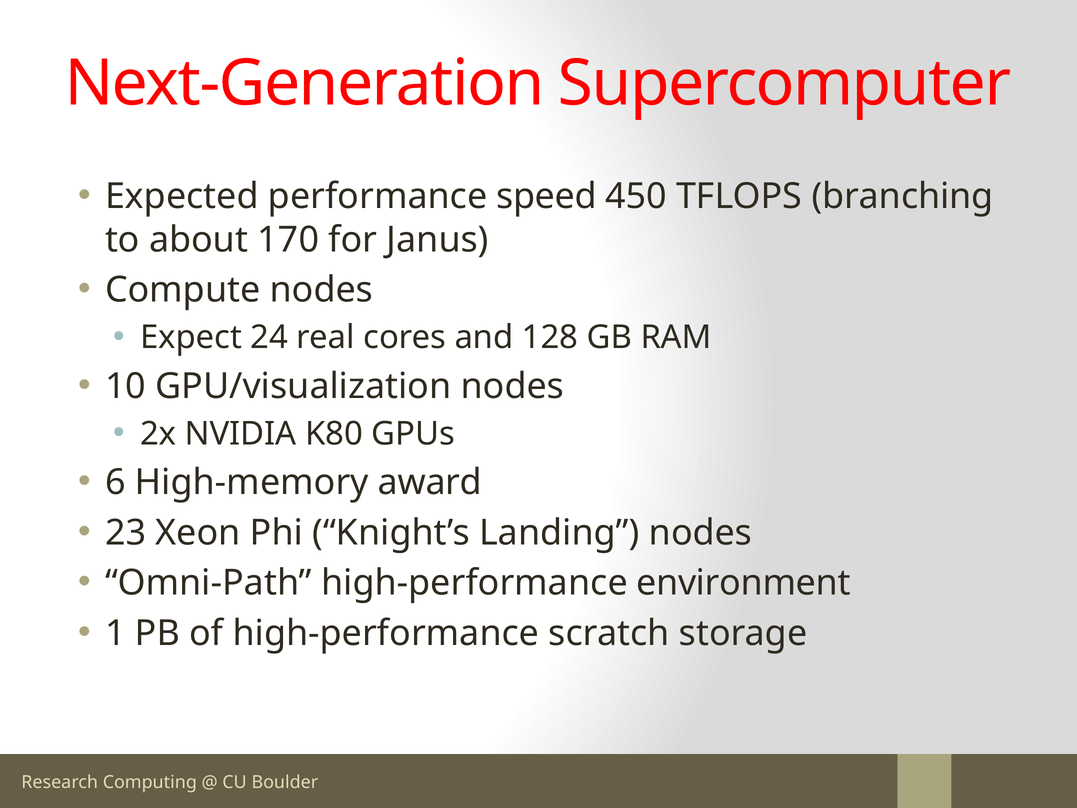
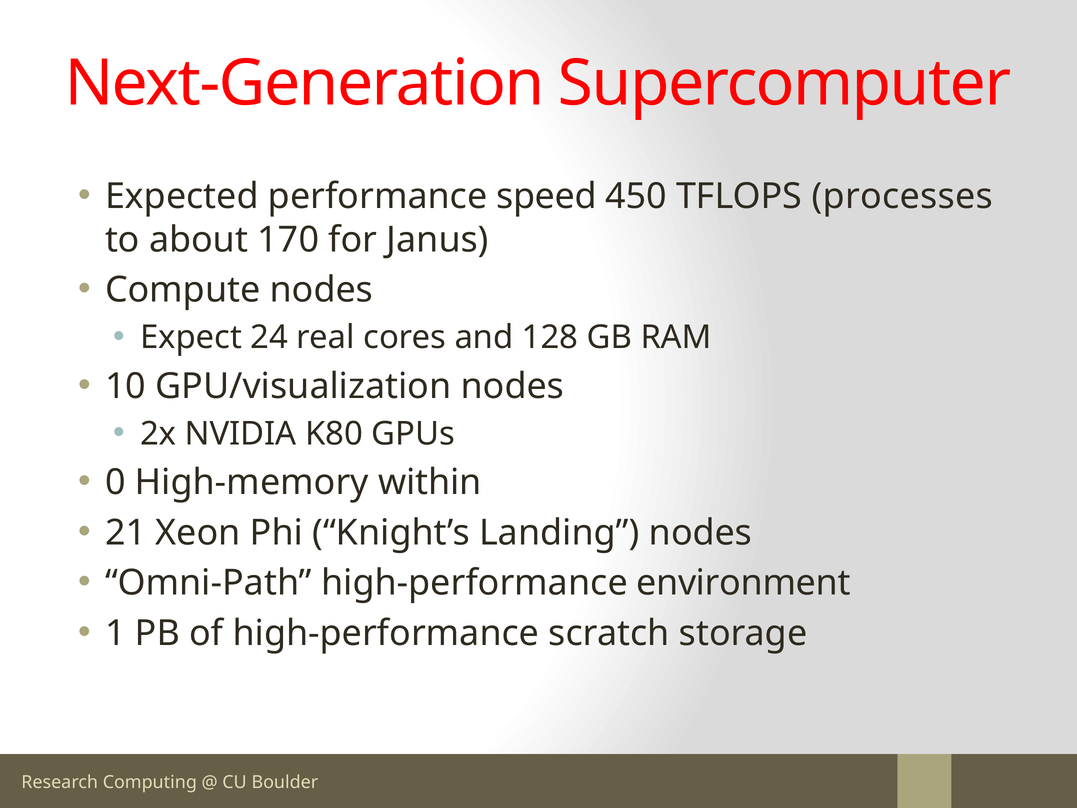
branching: branching -> processes (902, 197)
6: 6 -> 0 (115, 482)
award: award -> within (430, 482)
23: 23 -> 21 (126, 533)
